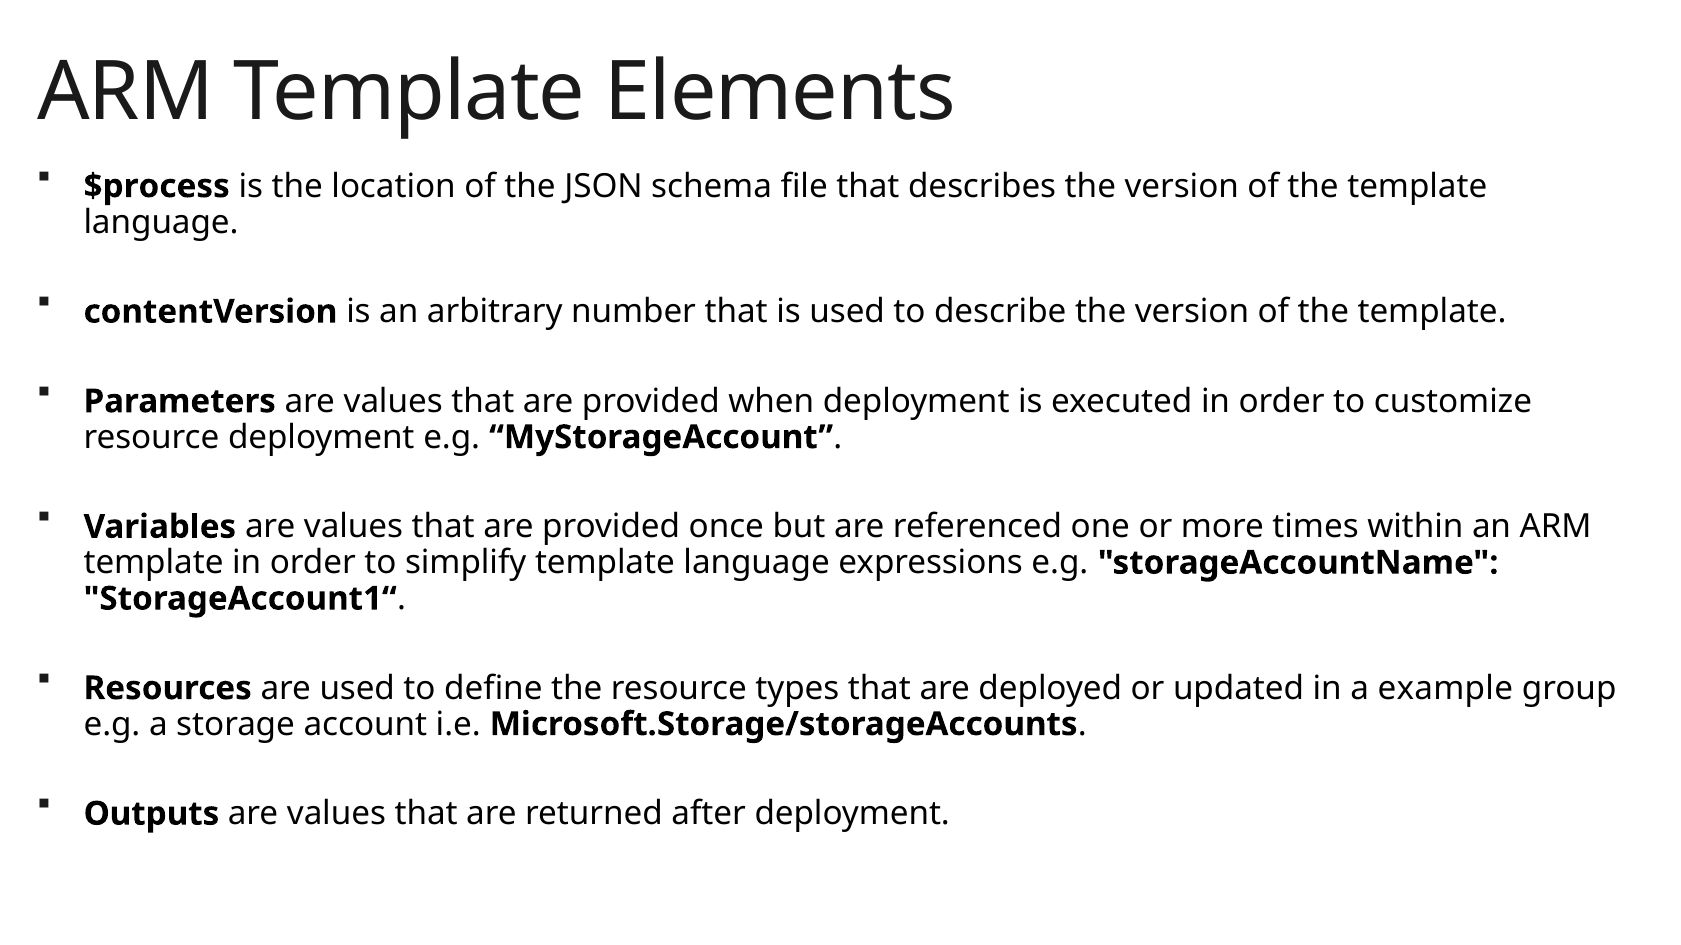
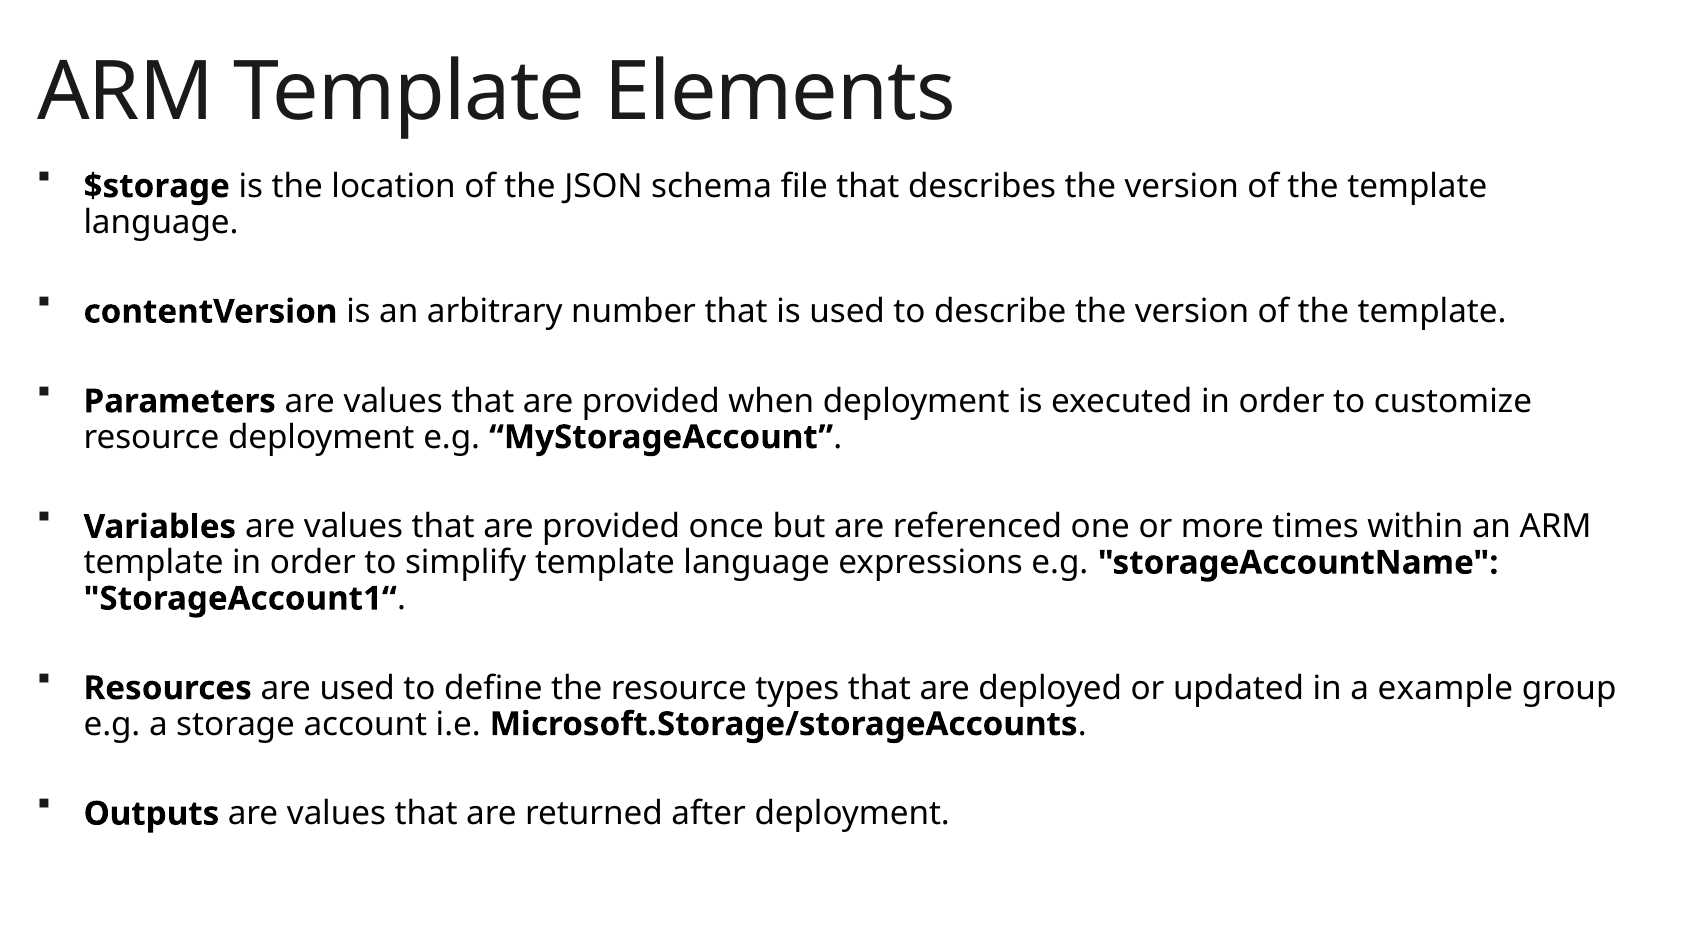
$process: $process -> $storage (157, 186)
